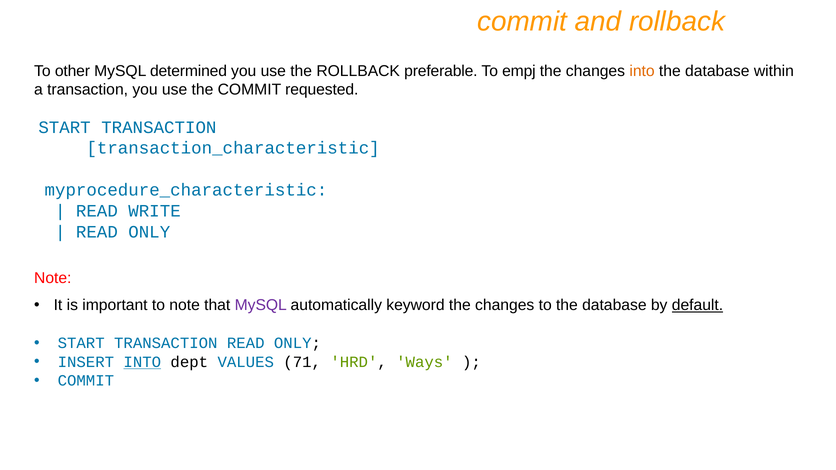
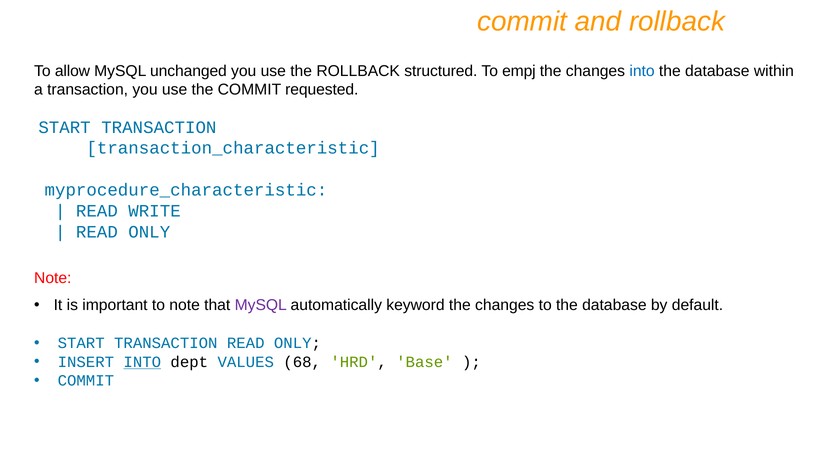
other: other -> allow (72, 71)
determined: determined -> unchanged (188, 71)
preferable: preferable -> structured (441, 71)
into colour: orange -> blue (642, 71)
default underline: present -> none (697, 305)
71: 71 -> 68 (302, 362)
Ways: Ways -> Base (424, 362)
